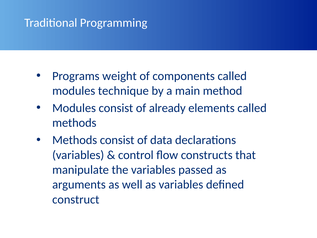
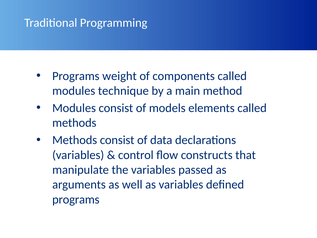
already: already -> models (167, 108)
construct: construct -> programs (76, 199)
